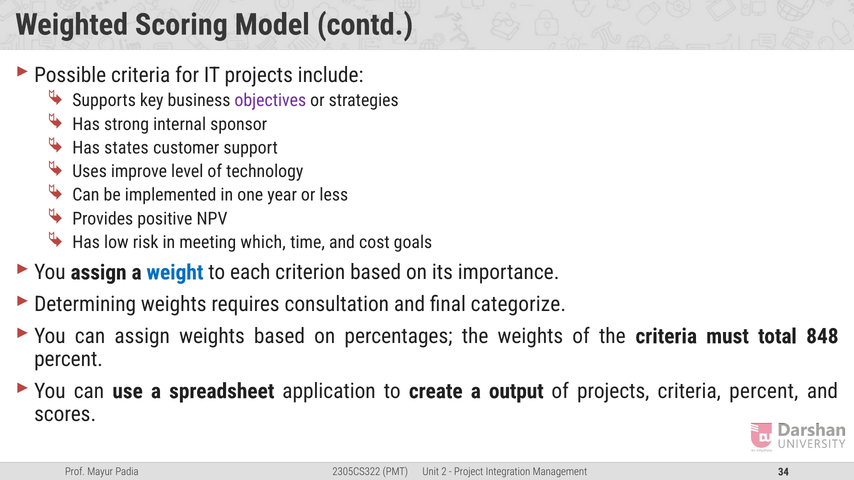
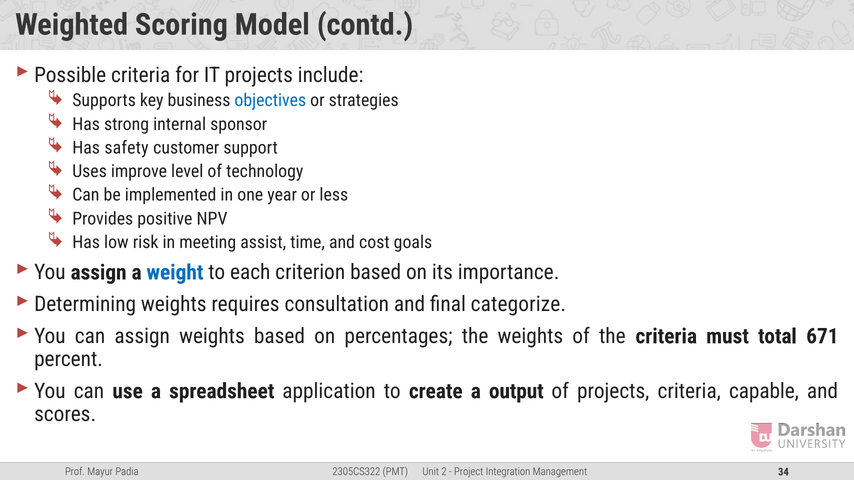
objectives colour: purple -> blue (270, 101)
states: states -> safety (126, 148)
which: which -> assist (263, 243)
848: 848 -> 671 (822, 336)
criteria percent: percent -> capable (764, 391)
